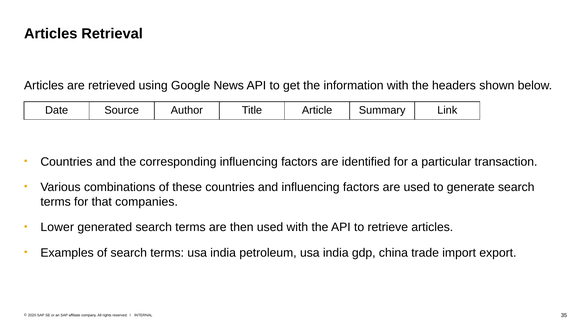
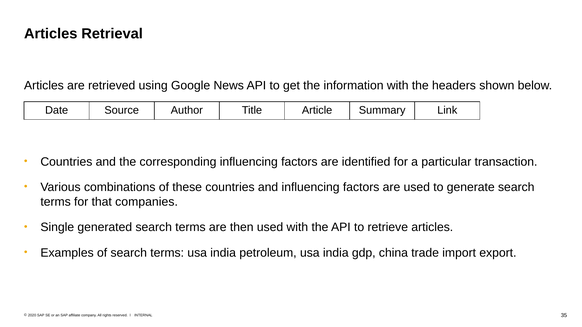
Lower: Lower -> Single (57, 227)
